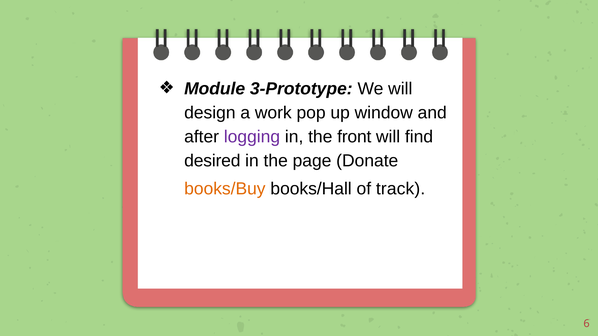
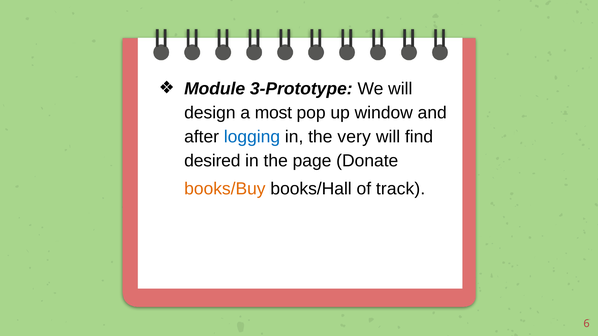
work: work -> most (273, 113)
logging colour: purple -> blue (252, 137)
front: front -> very (354, 137)
